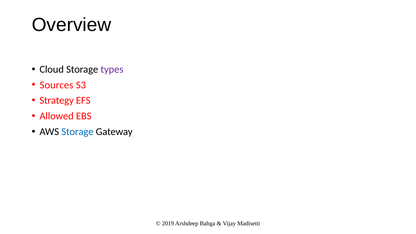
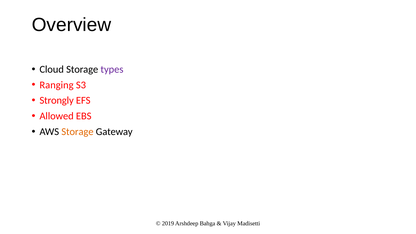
Sources: Sources -> Ranging (57, 85)
Strategy: Strategy -> Strongly (57, 101)
Storage colour: blue -> orange (77, 132)
